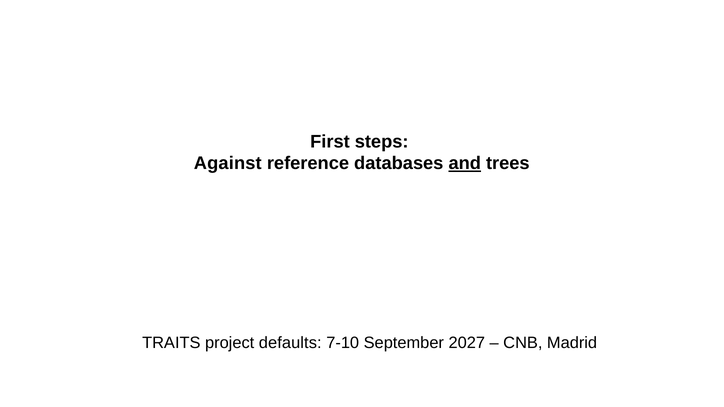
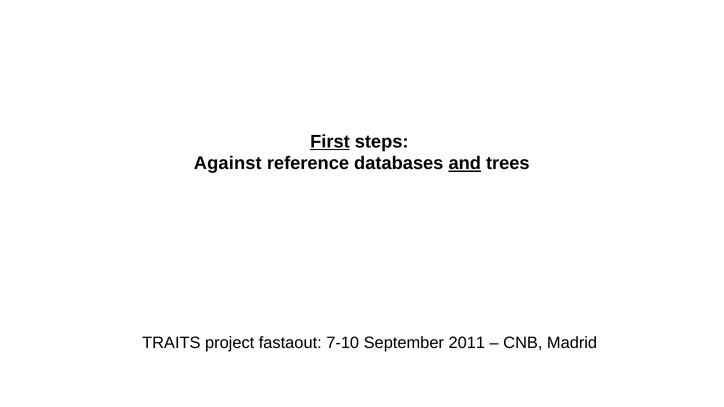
First underline: none -> present (330, 142)
defaults: defaults -> fastaout (290, 343)
2027: 2027 -> 2011 (467, 343)
